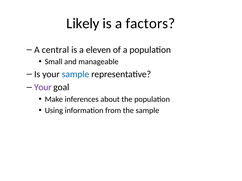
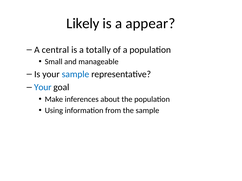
factors: factors -> appear (150, 23)
eleven: eleven -> totally (98, 50)
Your colour: purple -> blue (43, 88)
